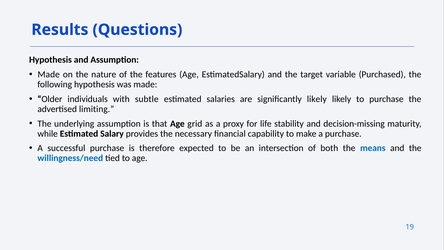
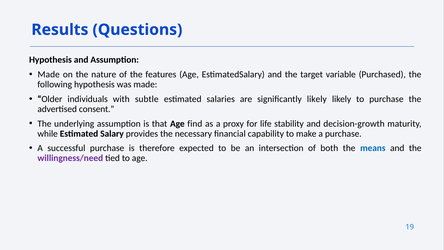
limiting: limiting -> consent (97, 109)
grid: grid -> find (195, 124)
decision-missing: decision-missing -> decision-growth (354, 124)
willingness/need colour: blue -> purple (70, 158)
